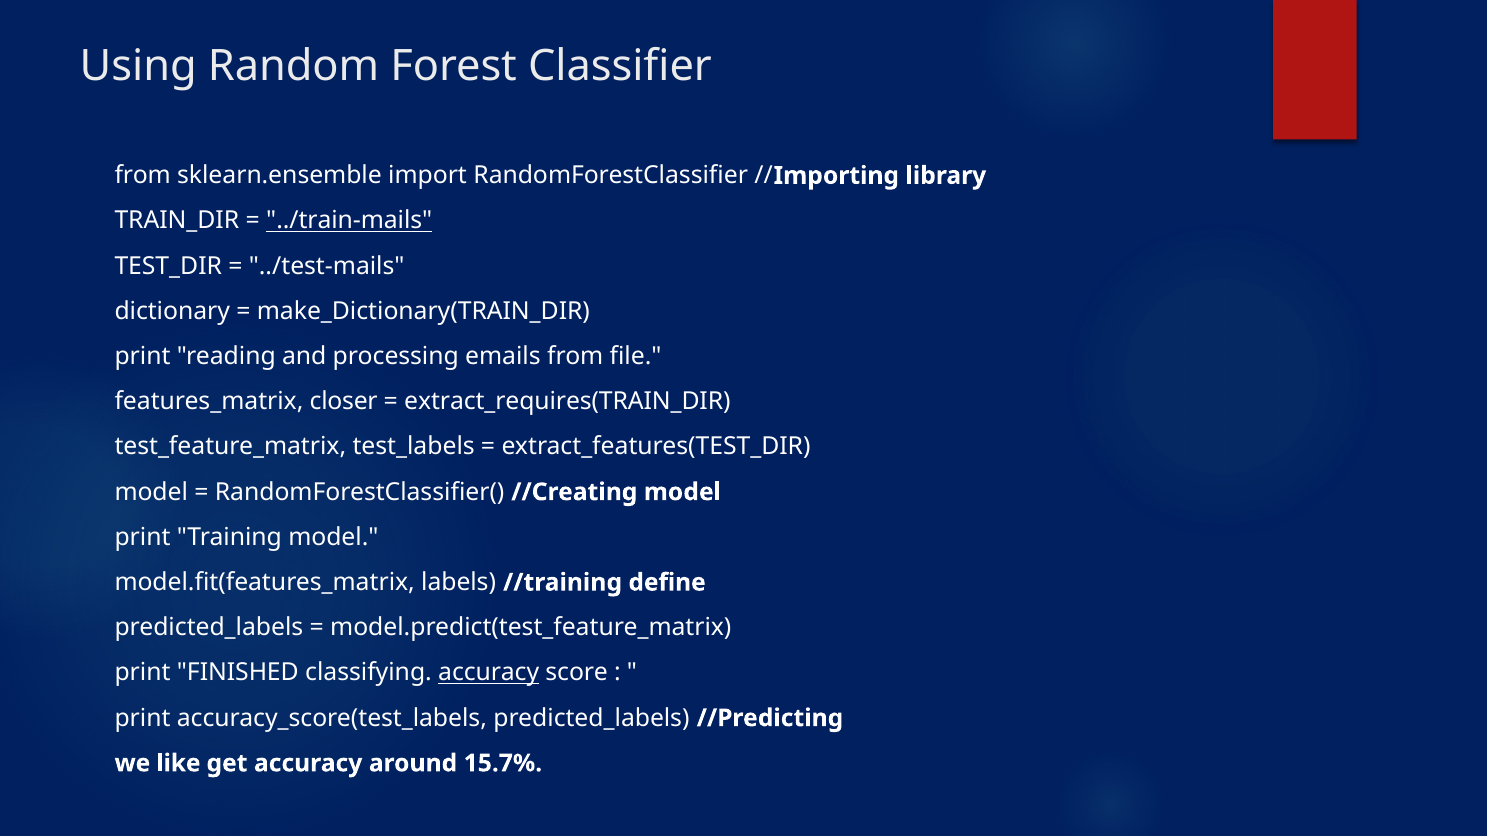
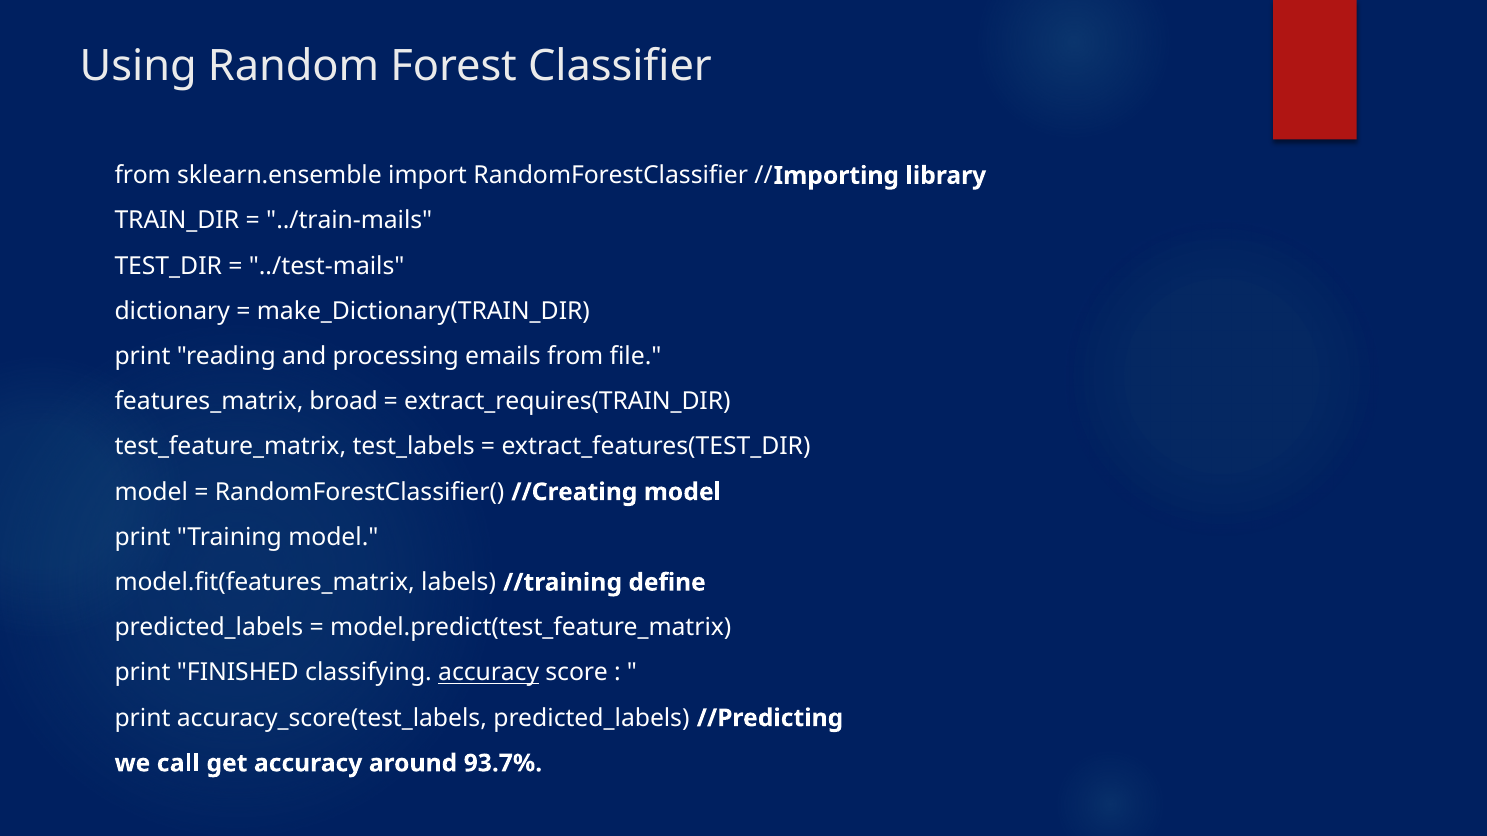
../train-mails underline: present -> none (349, 221)
closer: closer -> broad (344, 402)
like: like -> call (178, 764)
15.7%: 15.7% -> 93.7% (503, 764)
